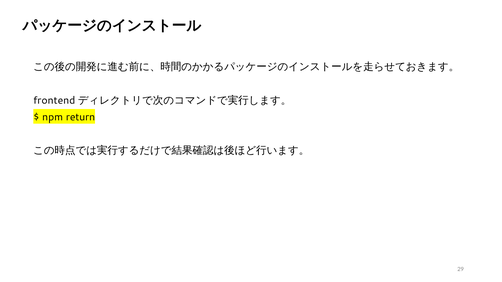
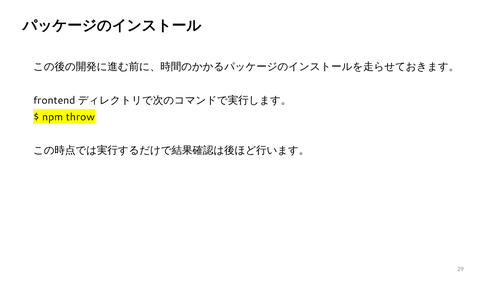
return: return -> throw (80, 117)
